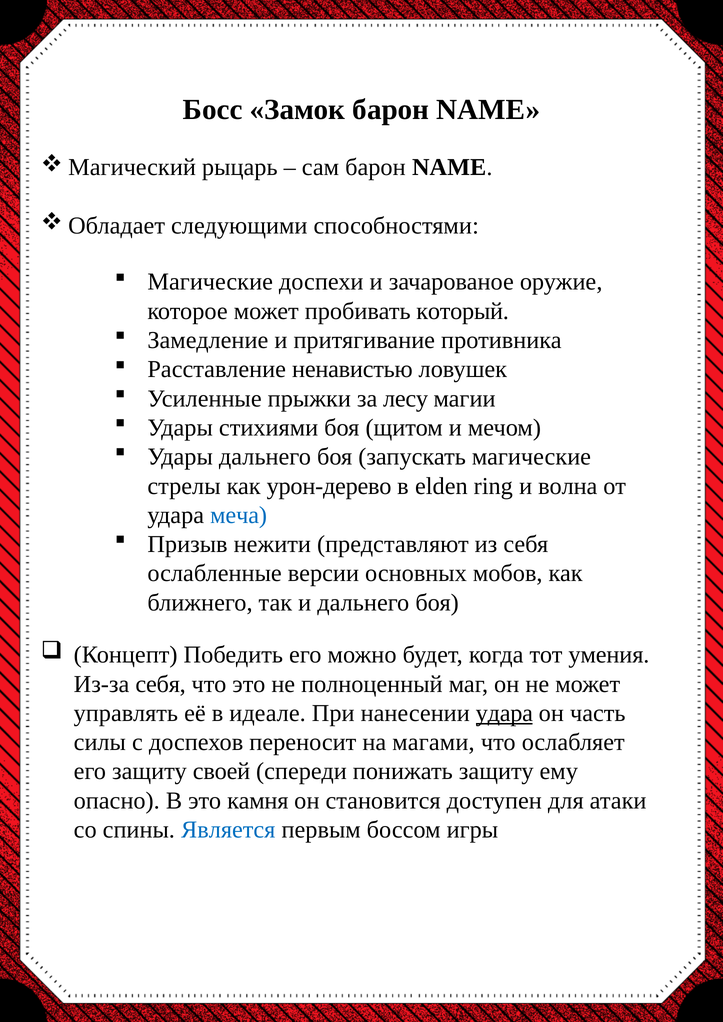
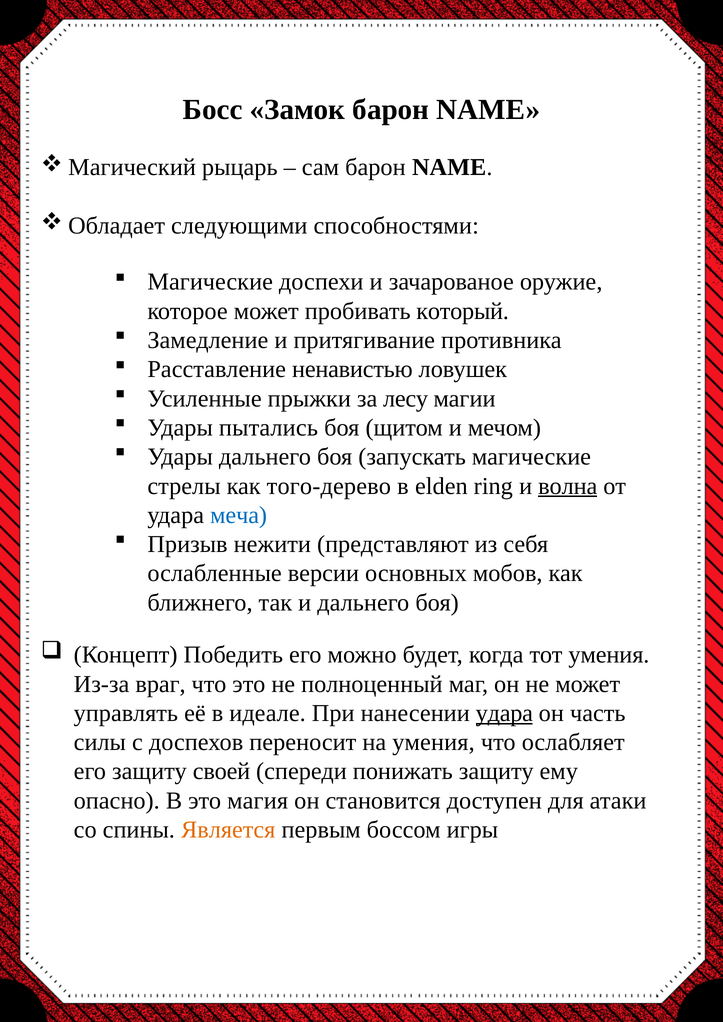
стихиями: стихиями -> пытались (268, 428)
урон-дерево: урон-дерево -> того-дерево (329, 486)
волна underline: none -> present (568, 486)
Из-за себя: себя -> враг (161, 684)
на магами: магами -> умения (433, 743)
камня: камня -> магия (258, 801)
Является colour: blue -> orange (228, 830)
